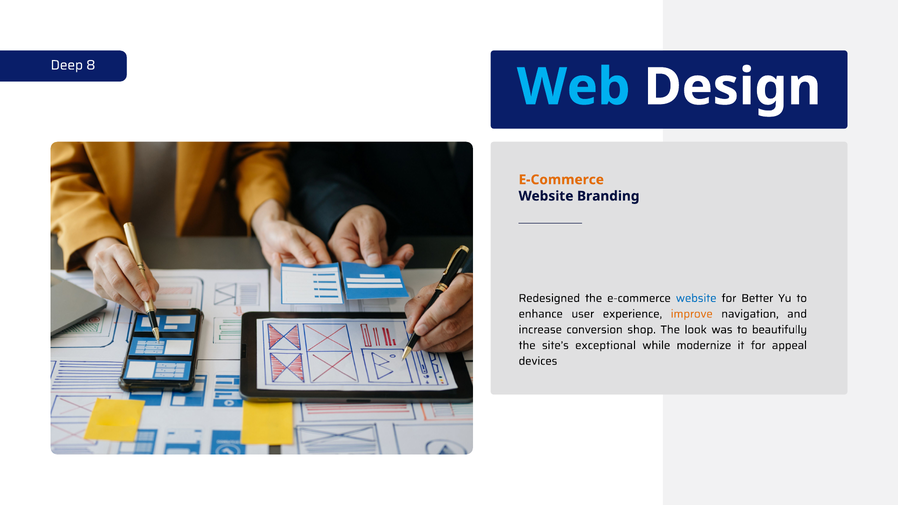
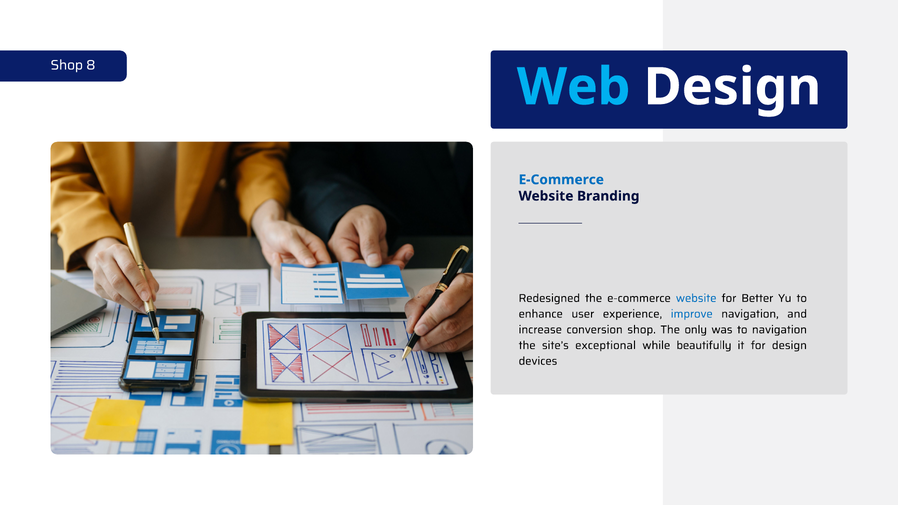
Deep: Deep -> Shop (67, 65)
E-Commerce colour: orange -> blue (561, 180)
improve colour: orange -> blue (692, 314)
look: look -> only (696, 330)
to beautifully: beautifully -> navigation (779, 330)
modernize: modernize -> beautifully (704, 345)
for appeal: appeal -> design (789, 345)
